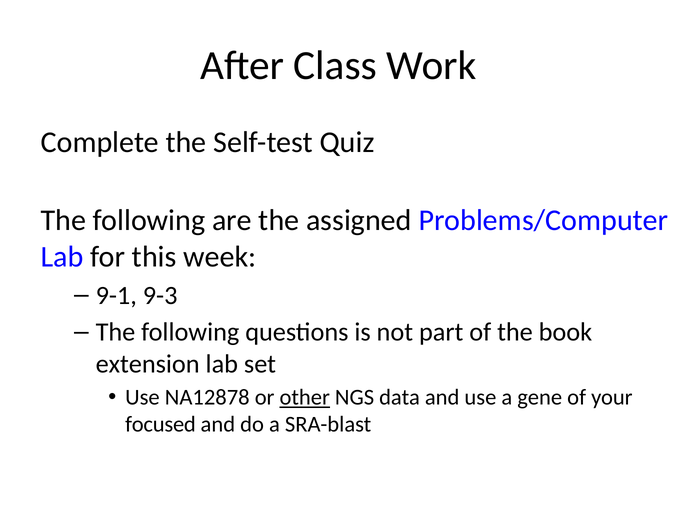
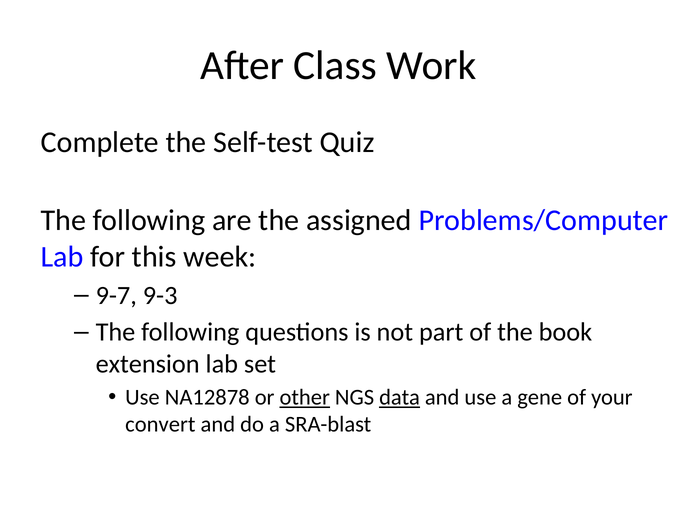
9-1: 9-1 -> 9-7 (116, 295)
data underline: none -> present (400, 397)
focused: focused -> convert (160, 424)
